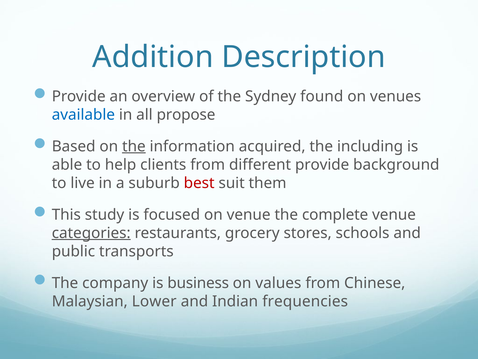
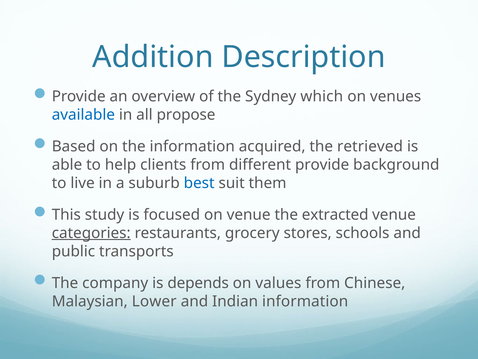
found: found -> which (322, 96)
the underline: present -> none (134, 146)
including: including -> retrieved (370, 146)
best colour: red -> blue (199, 183)
complete: complete -> extracted (335, 214)
business: business -> depends (198, 283)
Indian frequencies: frequencies -> information (305, 301)
